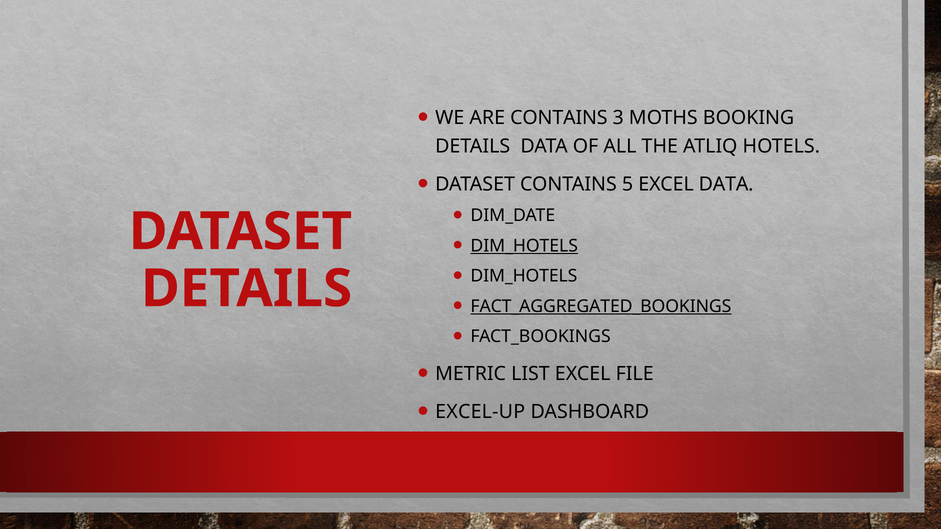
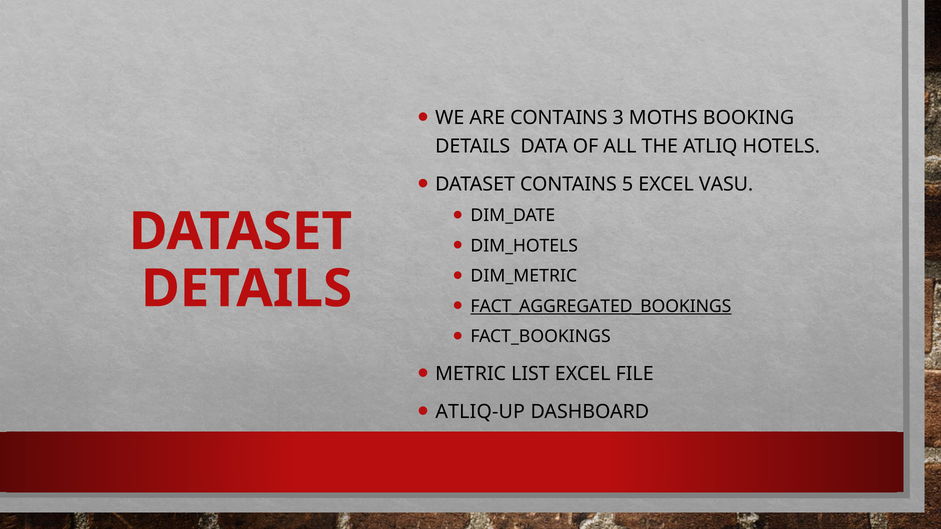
EXCEL DATA: DATA -> VASU (726, 184)
DIM_HOTELS underline: present -> none (524, 246)
DIM_HOTELS: DIM_HOTELS -> DIM_METRIC (524, 276)
EXCEL-UP: EXCEL-UP -> ATLIQ-UP (480, 412)
